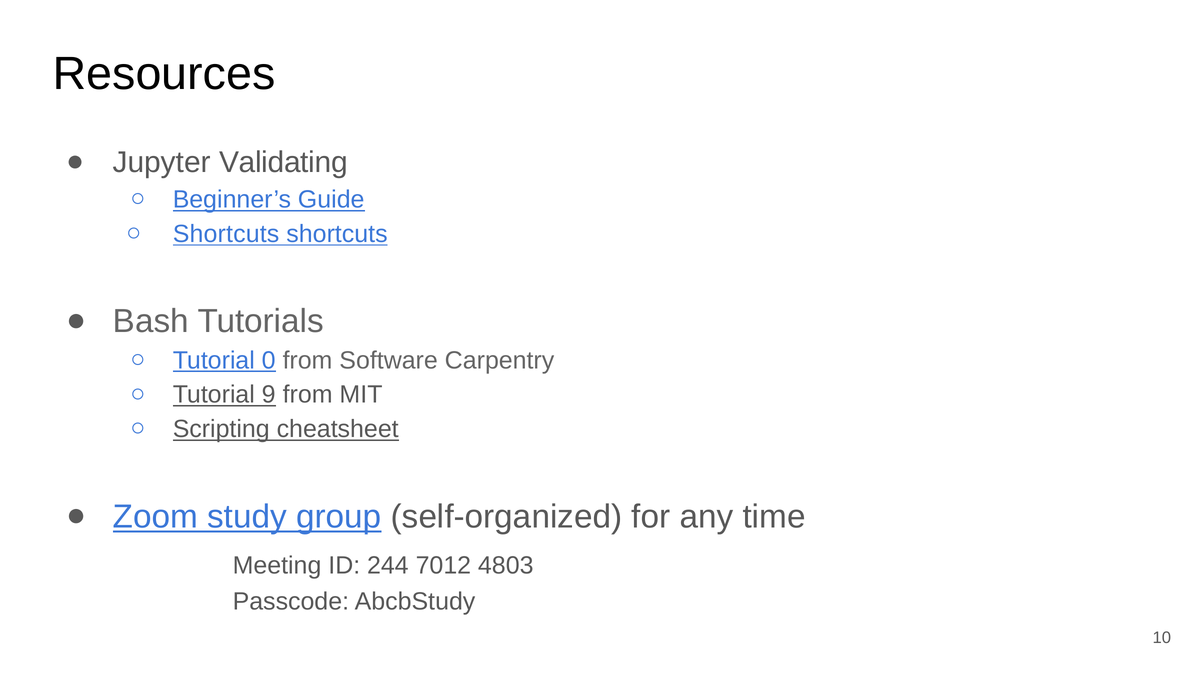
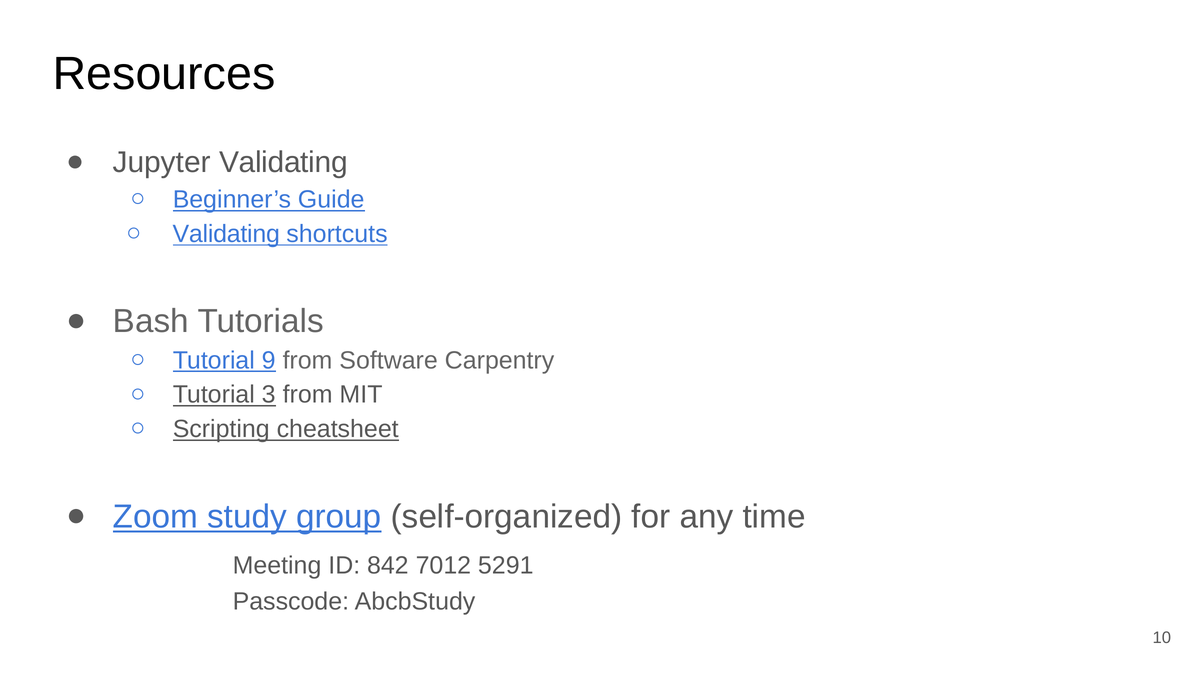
Shortcuts: Shortcuts -> Validating (226, 234)
0: 0 -> 9 (269, 361)
9: 9 -> 3 (269, 395)
244: 244 -> 842 (388, 566)
4803: 4803 -> 5291 (506, 566)
